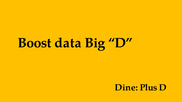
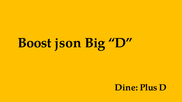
data: data -> json (68, 43)
